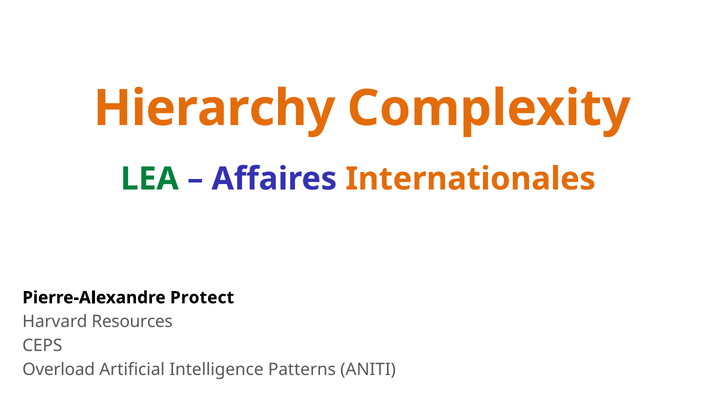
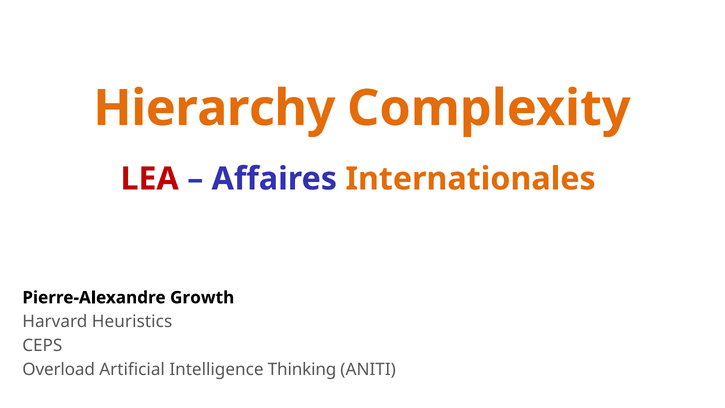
LEA colour: green -> red (150, 179)
Protect: Protect -> Growth (202, 298)
Resources: Resources -> Heuristics (132, 321)
Patterns: Patterns -> Thinking (302, 369)
